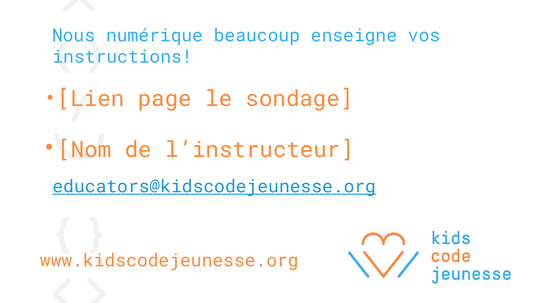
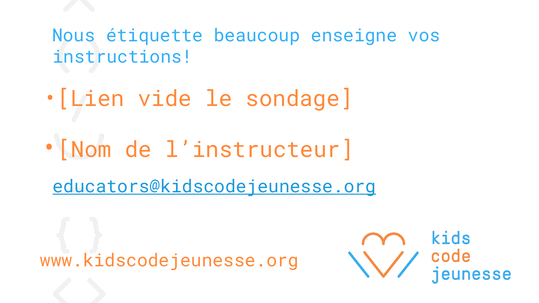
numérique: numérique -> étiquette (155, 35)
page: page -> vide (165, 99)
